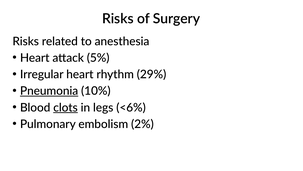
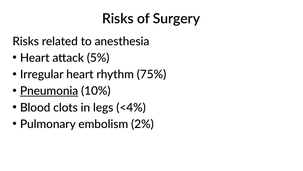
29%: 29% -> 75% (152, 74)
clots underline: present -> none (66, 107)
<6%: <6% -> <4% (131, 107)
